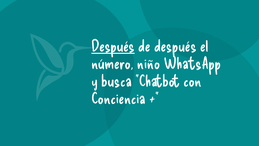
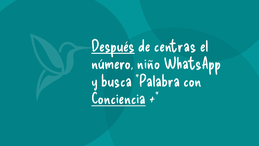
de después: después -> centras (175, 46)
Chatbot: Chatbot -> Palabra (158, 81)
Conciencia underline: none -> present (119, 99)
